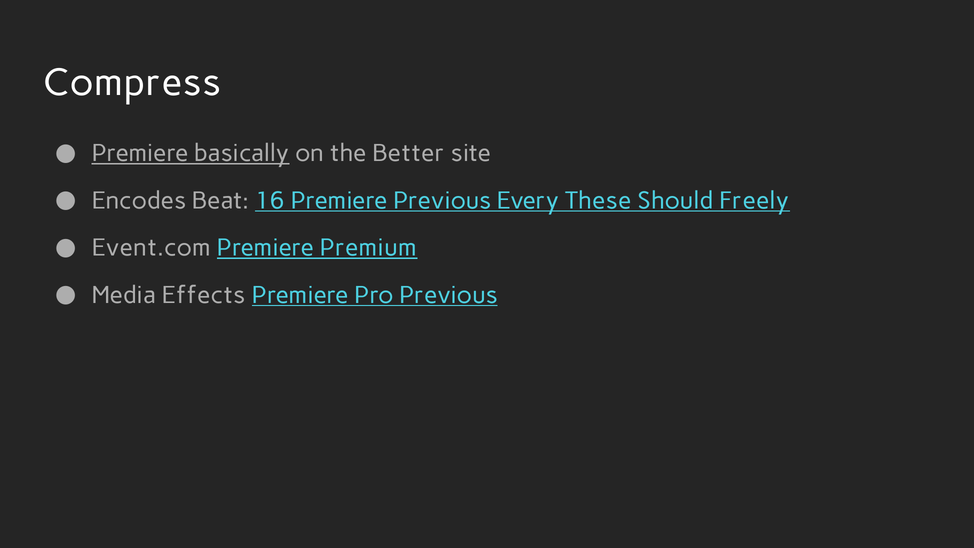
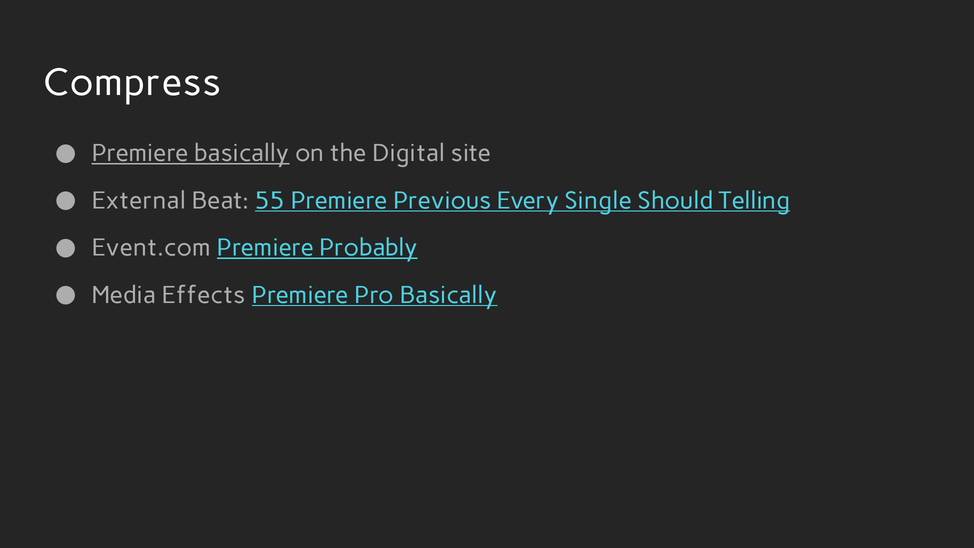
Better: Better -> Digital (409, 153)
Encodes: Encodes -> External (139, 200)
16: 16 -> 55 (270, 200)
These: These -> Single (598, 200)
Freely: Freely -> Telling (755, 200)
Premium: Premium -> Probably (369, 248)
Pro Previous: Previous -> Basically (448, 295)
